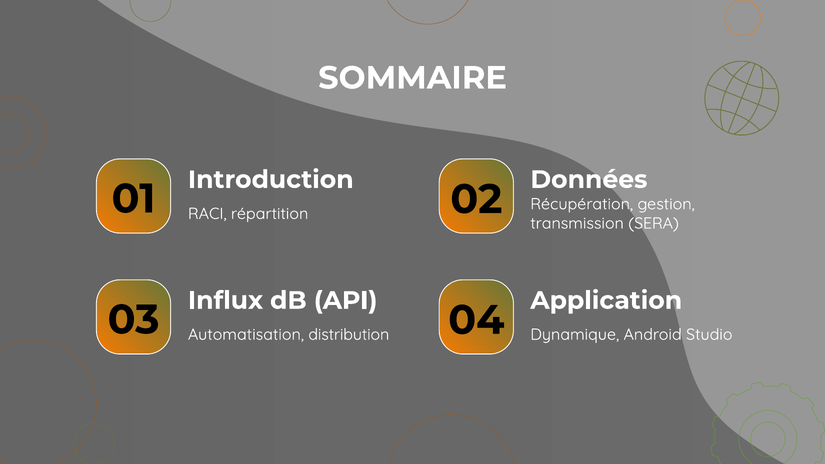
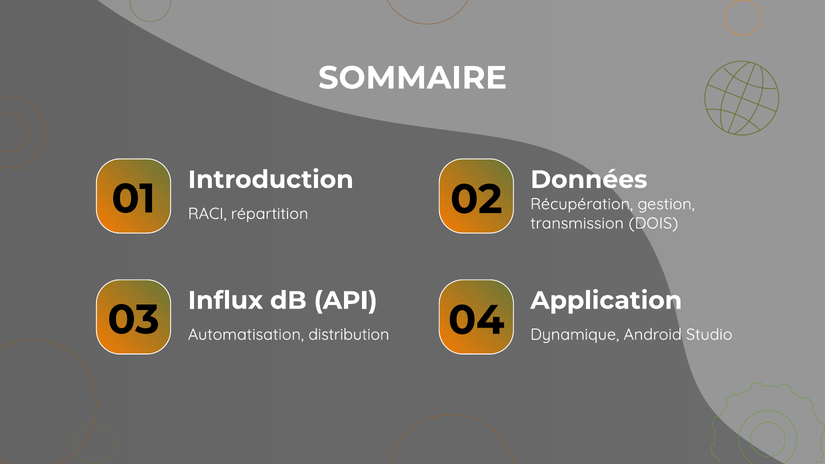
SERA: SERA -> DOIS (653, 223)
